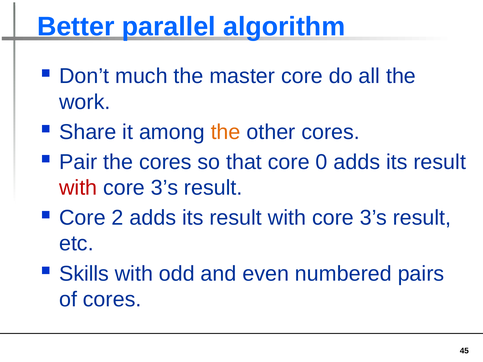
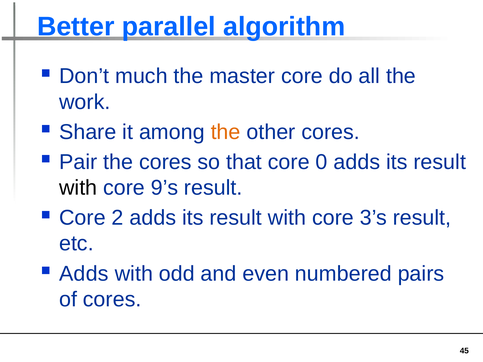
with colour: red -> black (78, 188)
3’s: 3’s -> 9’s (165, 188)
Skills: Skills -> Adds (84, 274)
